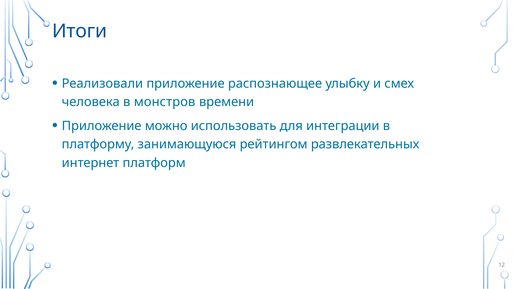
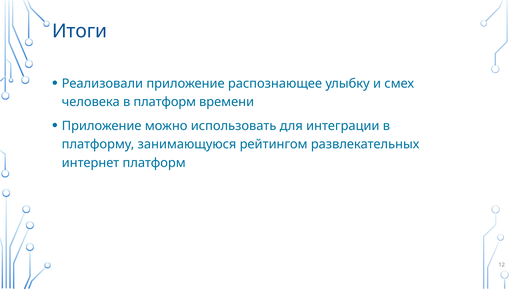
в монстров: монстров -> платформ (165, 102)
